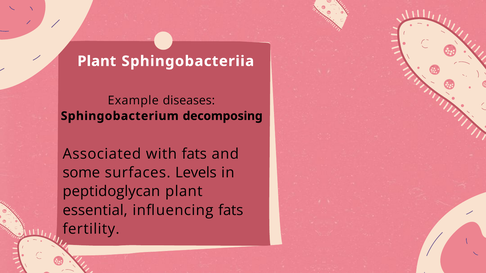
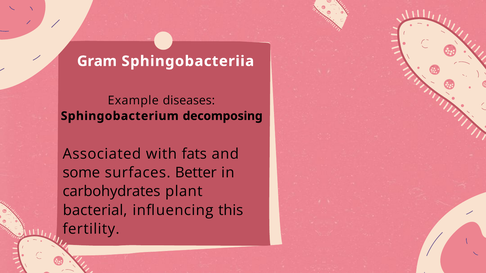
Plant: Plant -> Gram (97, 61)
Levels: Levels -> Better (196, 173)
peptidoglycan: peptidoglycan -> carbohydrates (111, 192)
essential: essential -> bacterial (95, 211)
influencing fats: fats -> this (231, 211)
